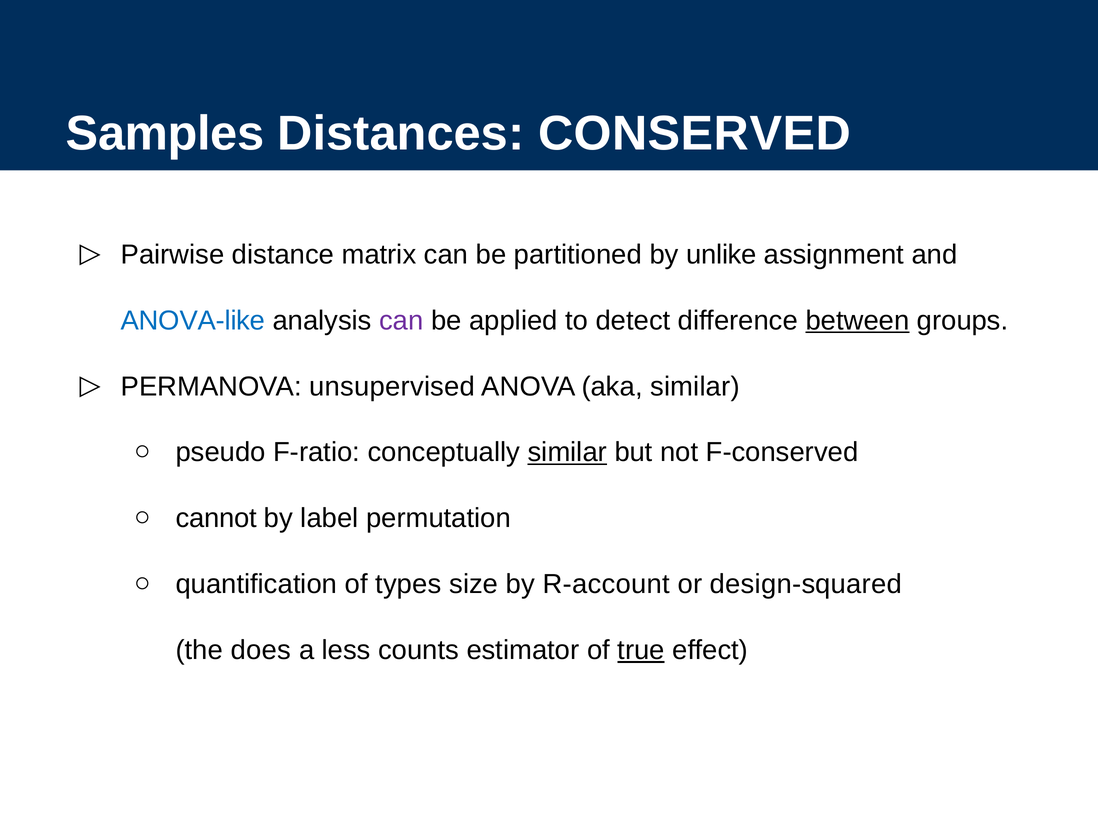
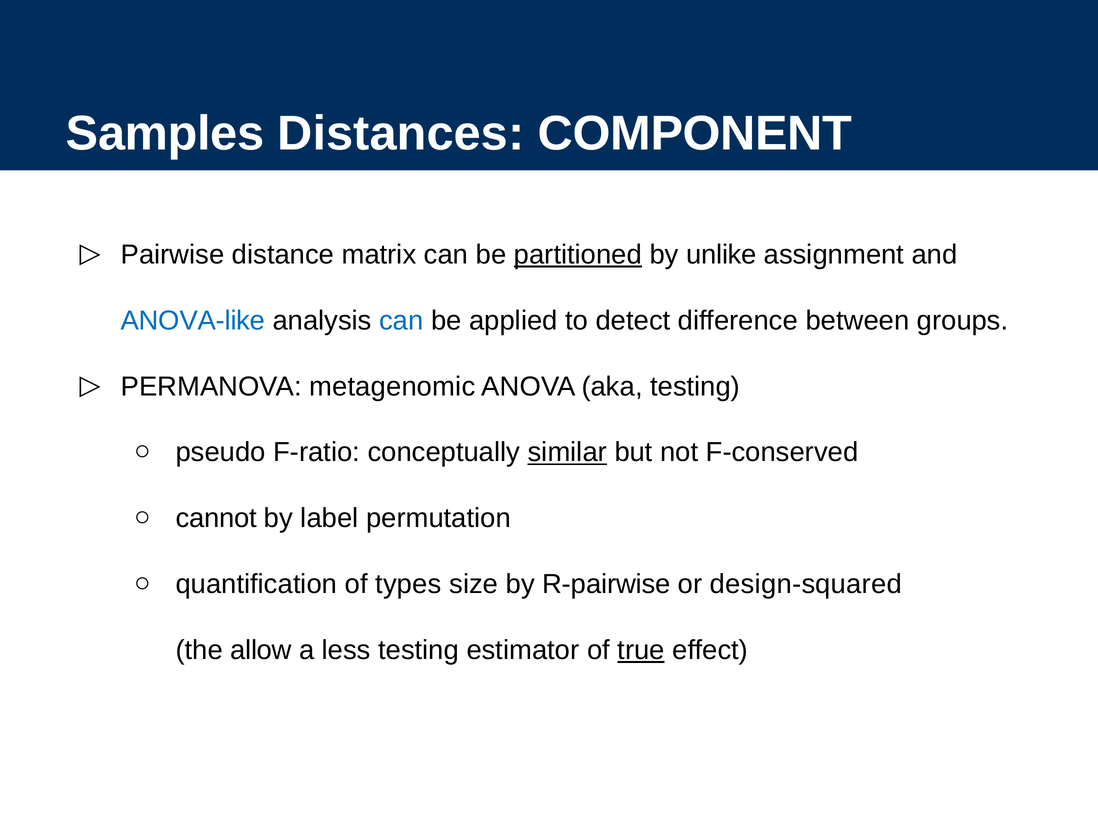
CONSERVED: CONSERVED -> COMPONENT (695, 133)
partitioned underline: none -> present (578, 254)
can colour: purple -> blue (401, 320)
between underline: present -> none (857, 320)
unsupervised: unsupervised -> metagenomic (392, 386)
aka similar: similar -> testing (695, 386)
R-account: R-account -> R-pairwise (606, 584)
does: does -> allow (261, 650)
less counts: counts -> testing (419, 650)
